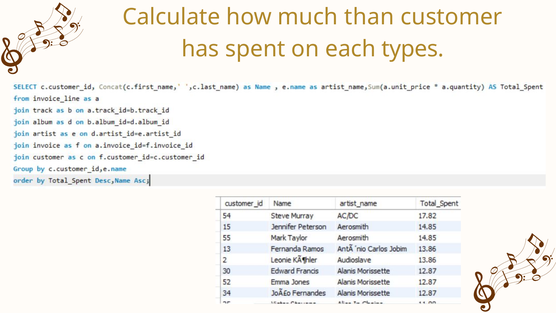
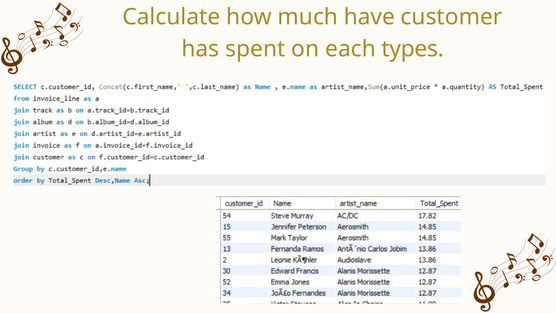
than: than -> have (369, 17)
